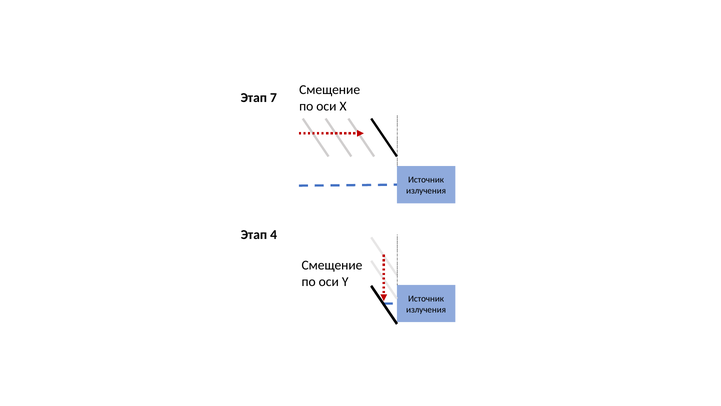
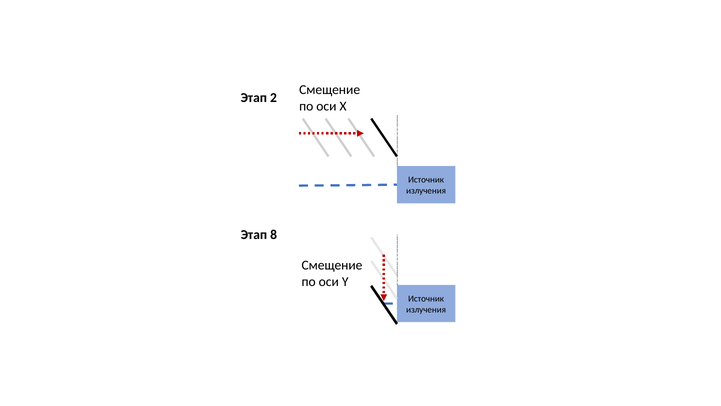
7: 7 -> 2 (273, 98)
4: 4 -> 8 (274, 235)
